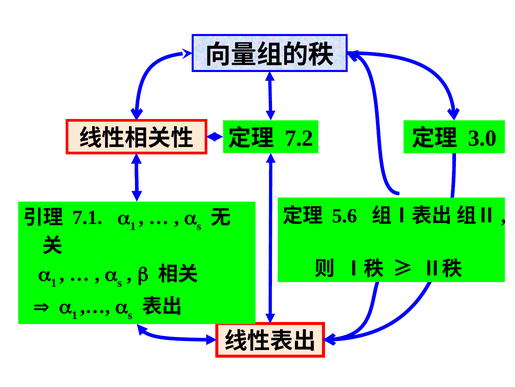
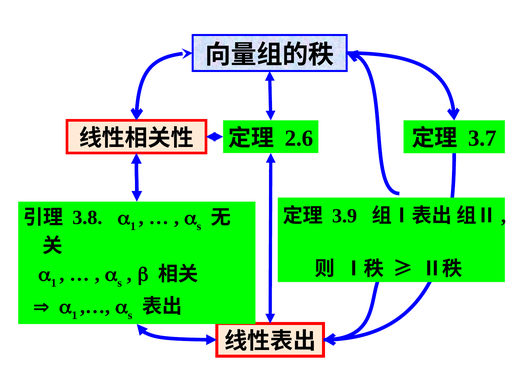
7.2: 7.2 -> 2.6 (299, 138)
3.0: 3.0 -> 3.7 (482, 138)
5.6: 5.6 -> 3.9 (345, 215)
7.1: 7.1 -> 3.8 (88, 217)
